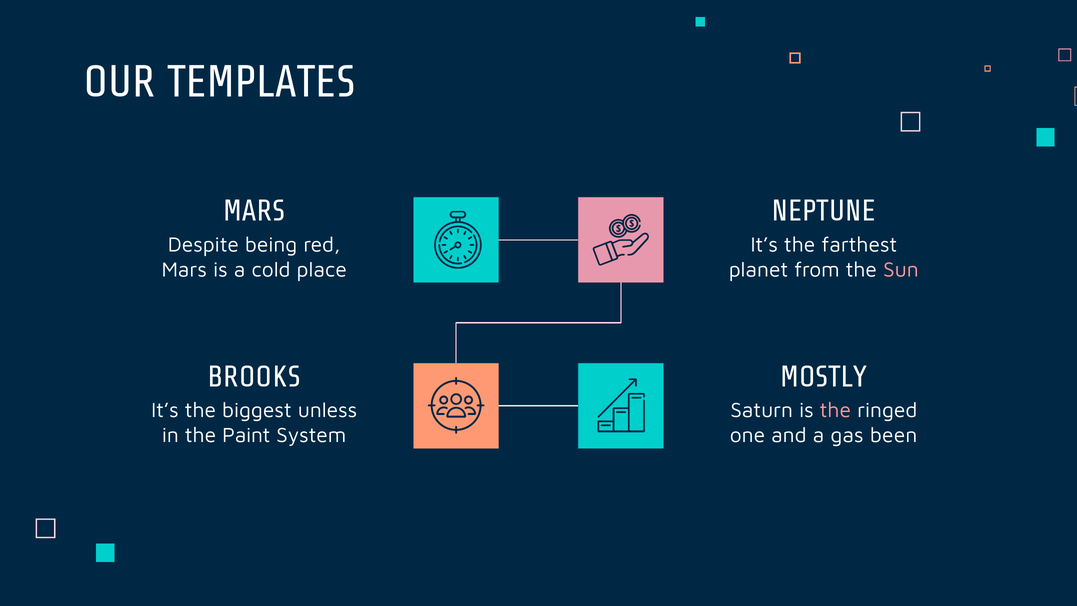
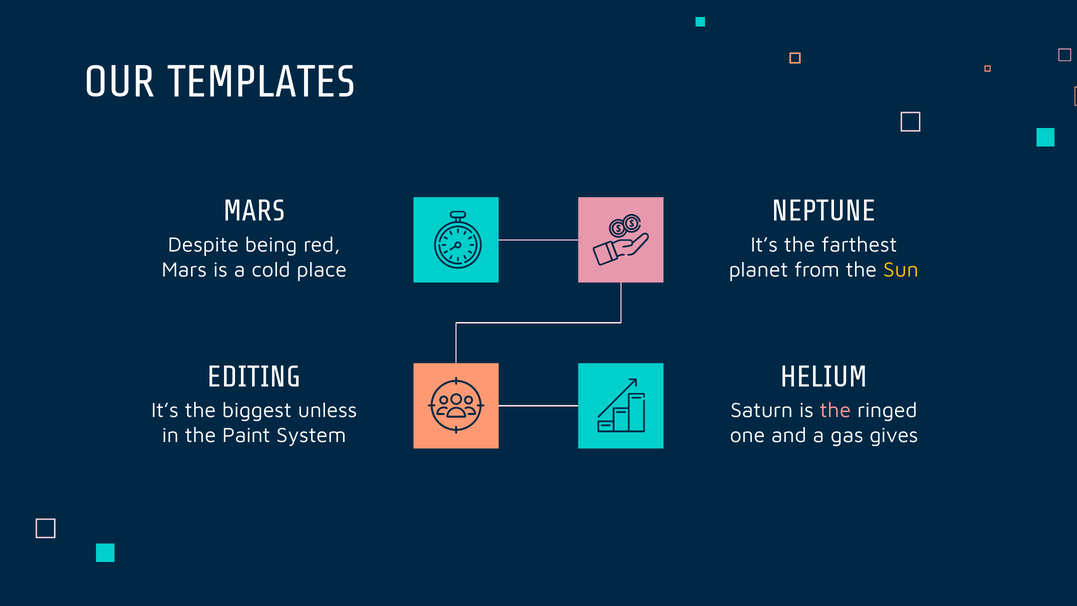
Sun colour: pink -> yellow (901, 270)
BROOKS: BROOKS -> EDITING (254, 377)
MOSTLY: MOSTLY -> HELIUM (824, 377)
been: been -> gives (894, 435)
